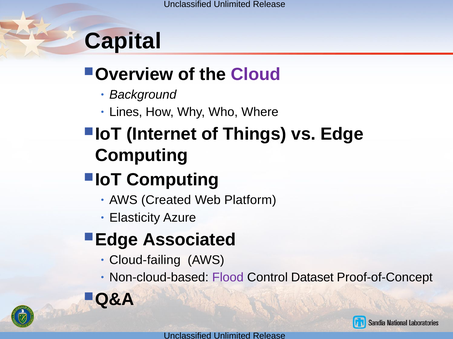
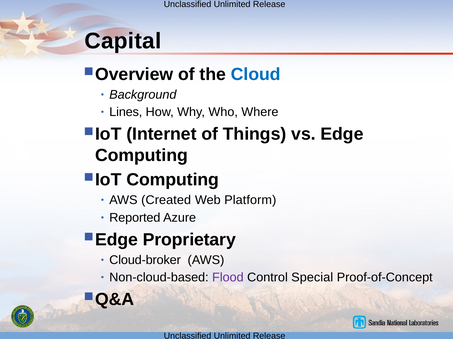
Cloud colour: purple -> blue (256, 74)
Elasticity: Elasticity -> Reported (135, 218)
Associated: Associated -> Proprietary (189, 240)
Cloud-failing: Cloud-failing -> Cloud-broker (145, 260)
Dataset: Dataset -> Special (312, 278)
